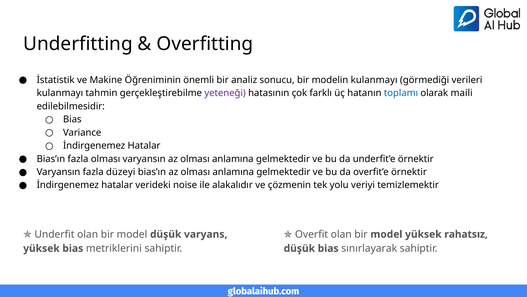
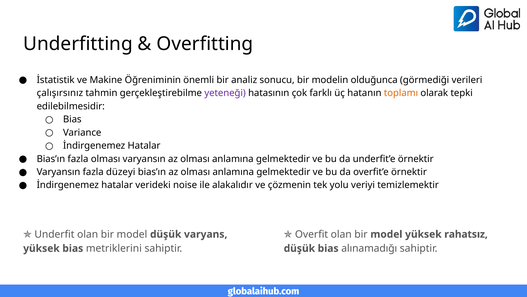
modelin kulanmayı: kulanmayı -> olduğunca (374, 80)
kulanmayı: kulanmayı -> çalışırsınız (60, 93)
toplamı colour: blue -> orange (401, 93)
maili: maili -> tepki (462, 93)
sınırlayarak: sınırlayarak -> alınamadığı (369, 248)
